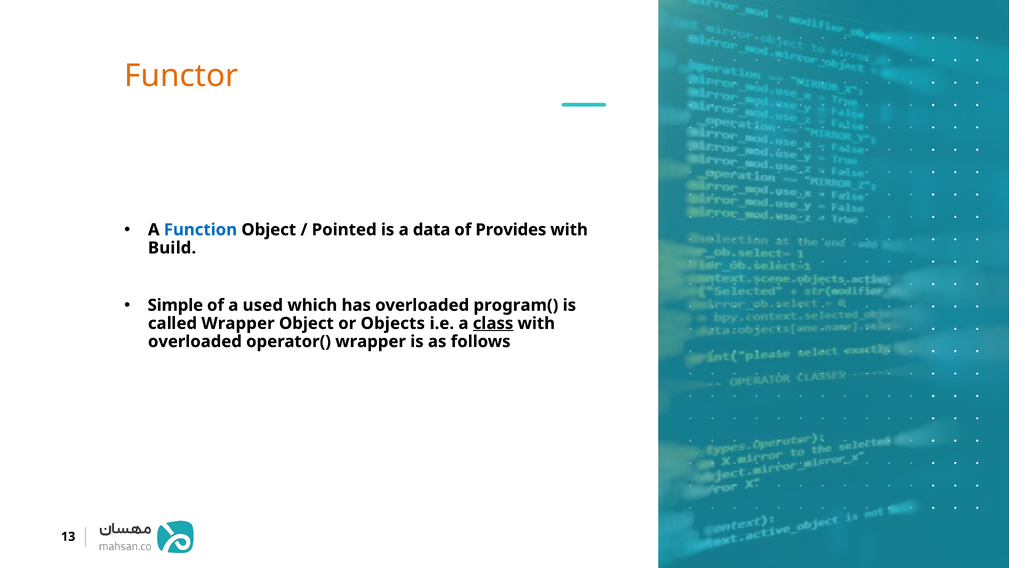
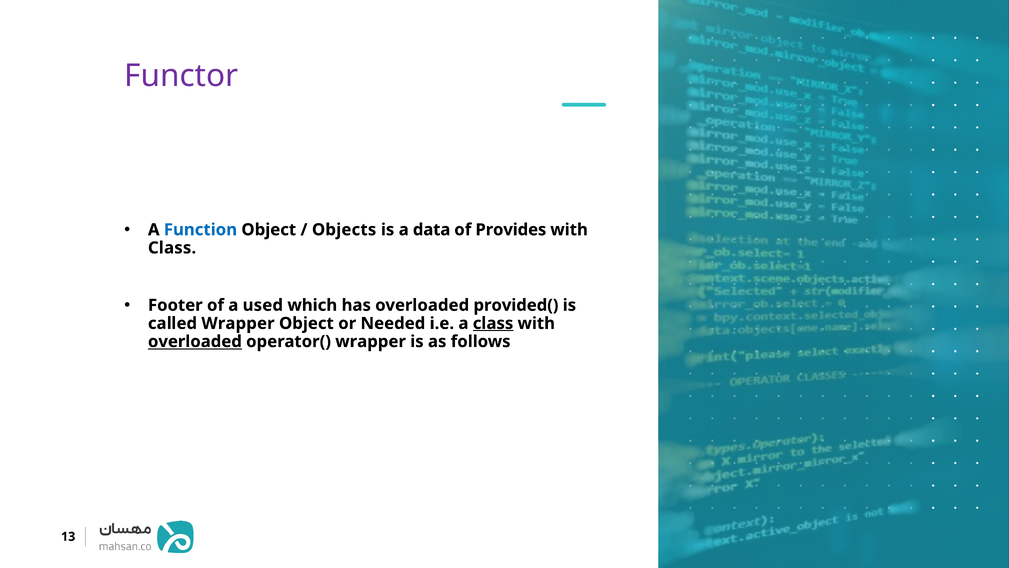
Functor colour: orange -> purple (181, 76)
Pointed: Pointed -> Objects (344, 230)
Build: Build -> Class (172, 248)
Simple: Simple -> Footer (175, 305)
program(: program( -> provided( (516, 305)
Objects: Objects -> Needed (393, 323)
overloaded underline: none -> present (195, 341)
